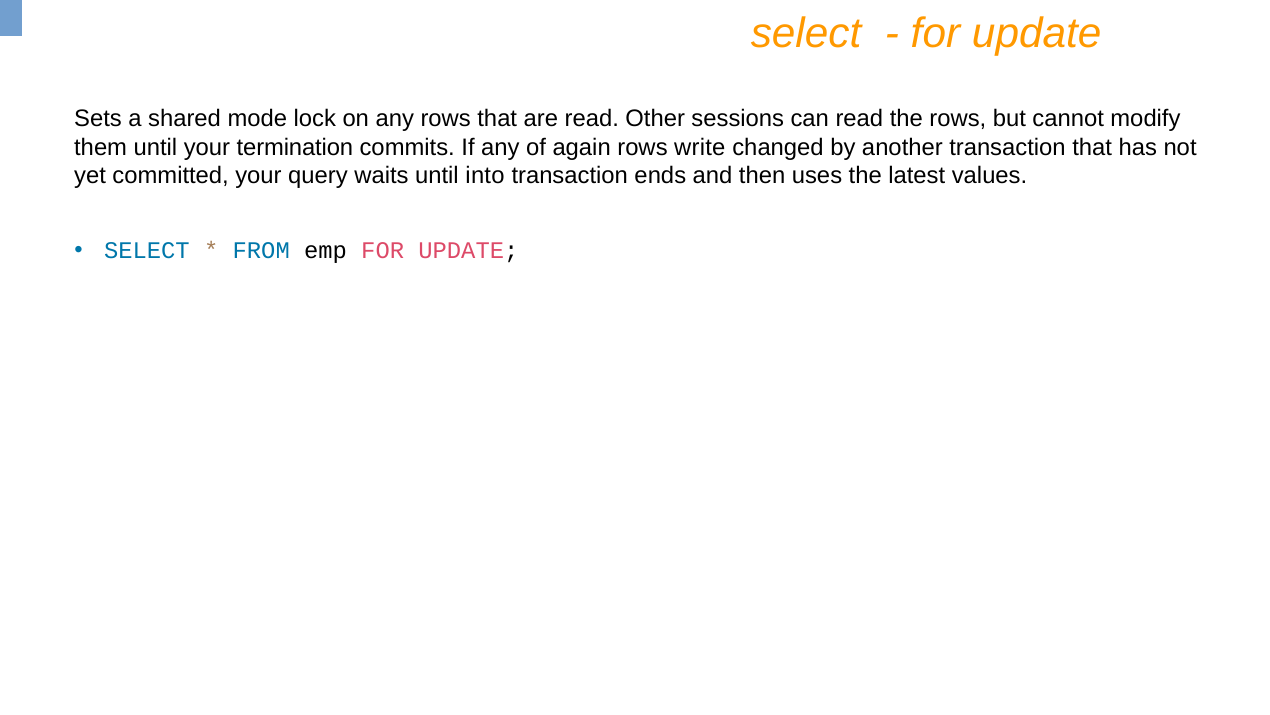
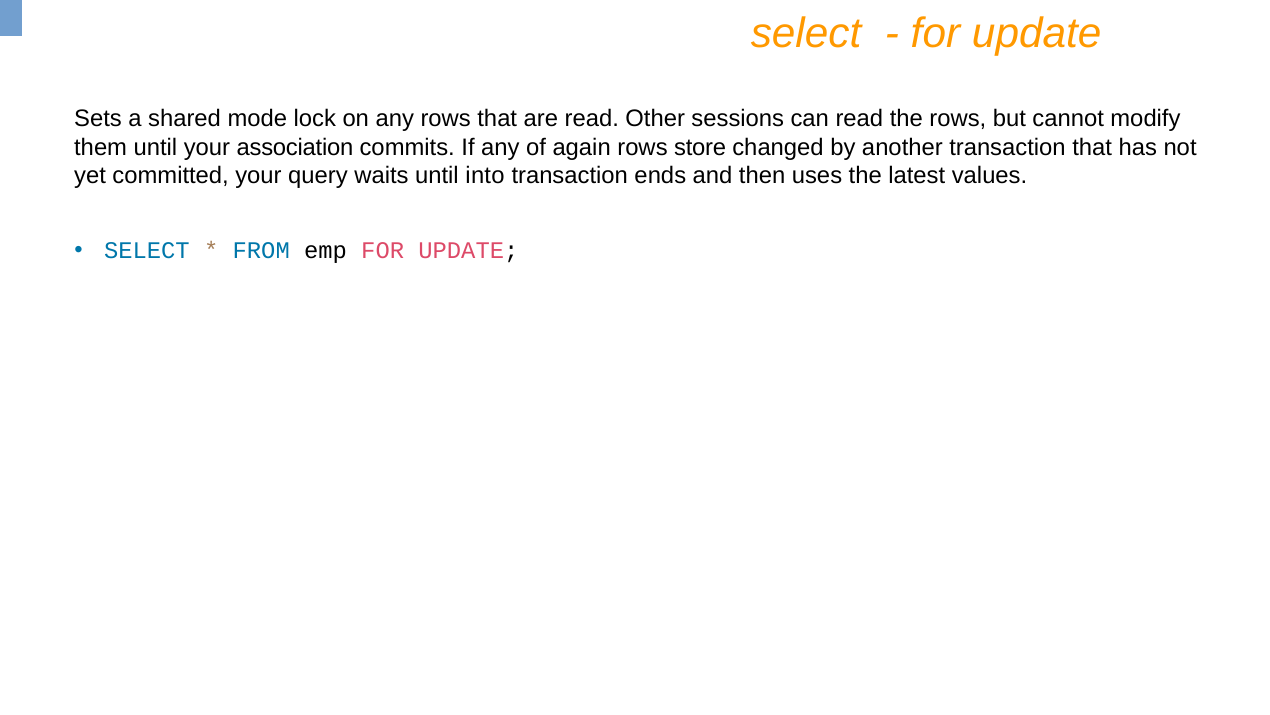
termination: termination -> association (295, 147)
write: write -> store (700, 147)
